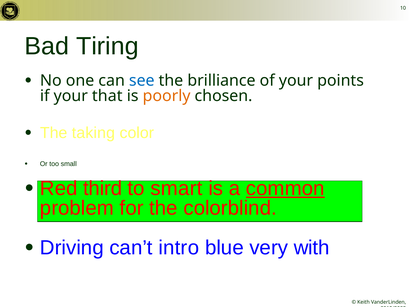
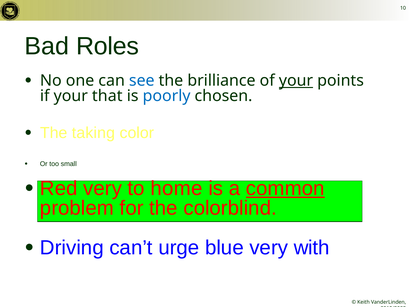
Tiring: Tiring -> Roles (108, 46)
your underline: none -> present (296, 81)
poorly colour: orange -> blue (167, 96)
Red third: third -> very (103, 189)
smart: smart -> home (176, 189)
intro: intro -> urge (179, 248)
